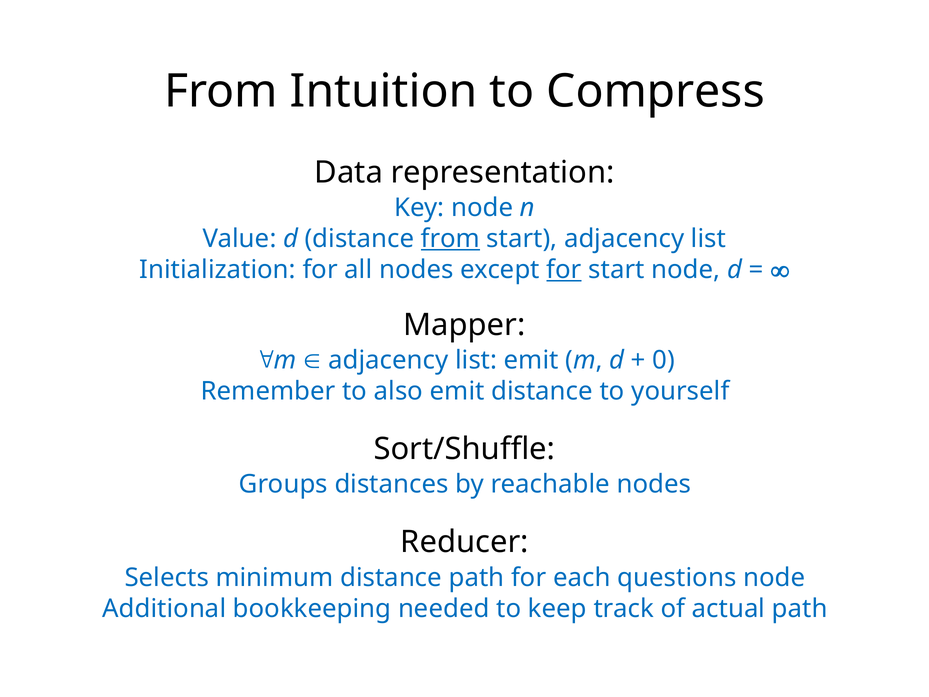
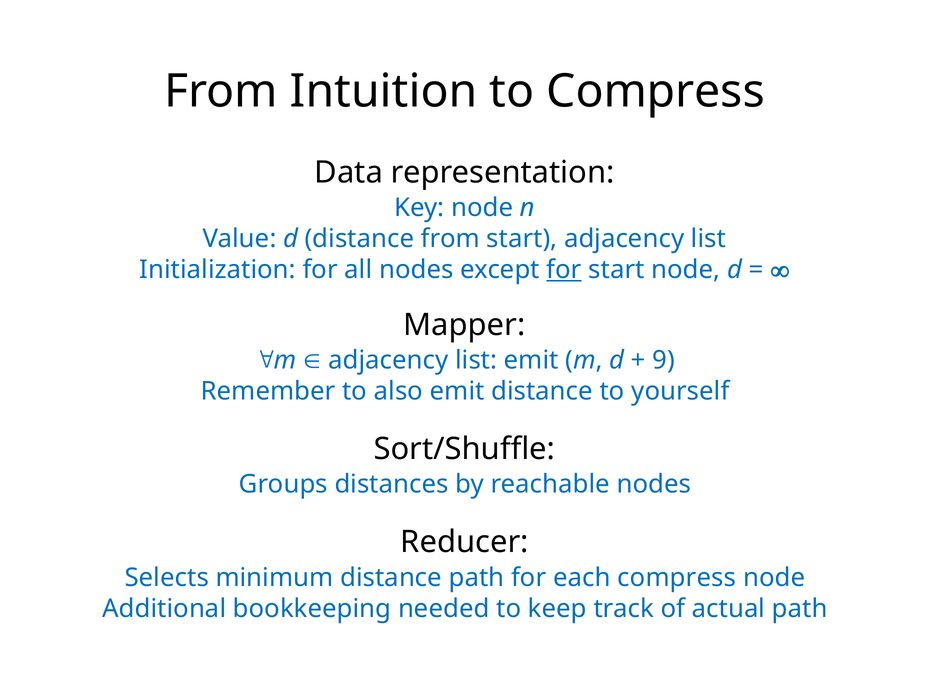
from underline: present -> none (450, 239)
0: 0 -> 9 (664, 360)
each questions: questions -> compress (677, 577)
